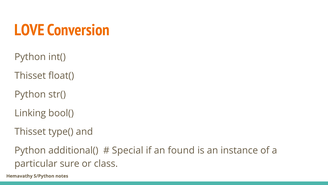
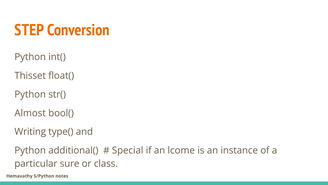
LOVE: LOVE -> STEP (29, 30)
Linking: Linking -> Almost (30, 113)
Thisset: Thisset -> Writing (30, 131)
found: found -> lcome (181, 150)
